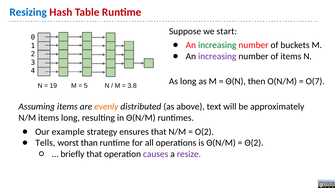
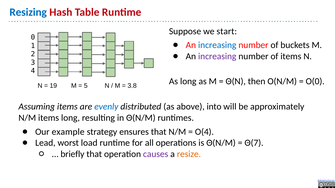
increasing colour: green -> blue (217, 45)
O(7: O(7 -> O(0 (315, 82)
evenly colour: orange -> blue (106, 107)
text: text -> into (214, 107)
O(2: O(2 -> O(4 (204, 132)
Tells: Tells -> Lead (45, 143)
than: than -> load (89, 143)
Θ(2: Θ(2 -> Θ(7 (254, 143)
resize colour: purple -> orange (189, 154)
